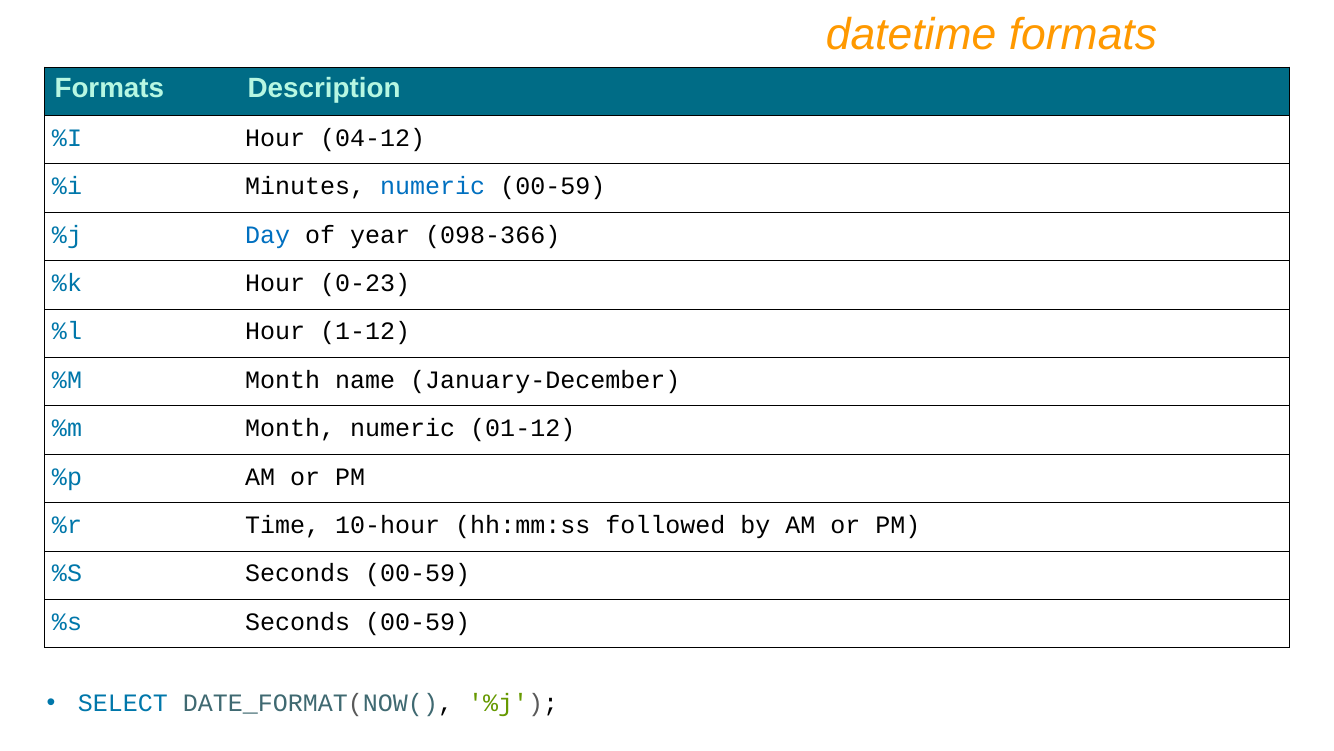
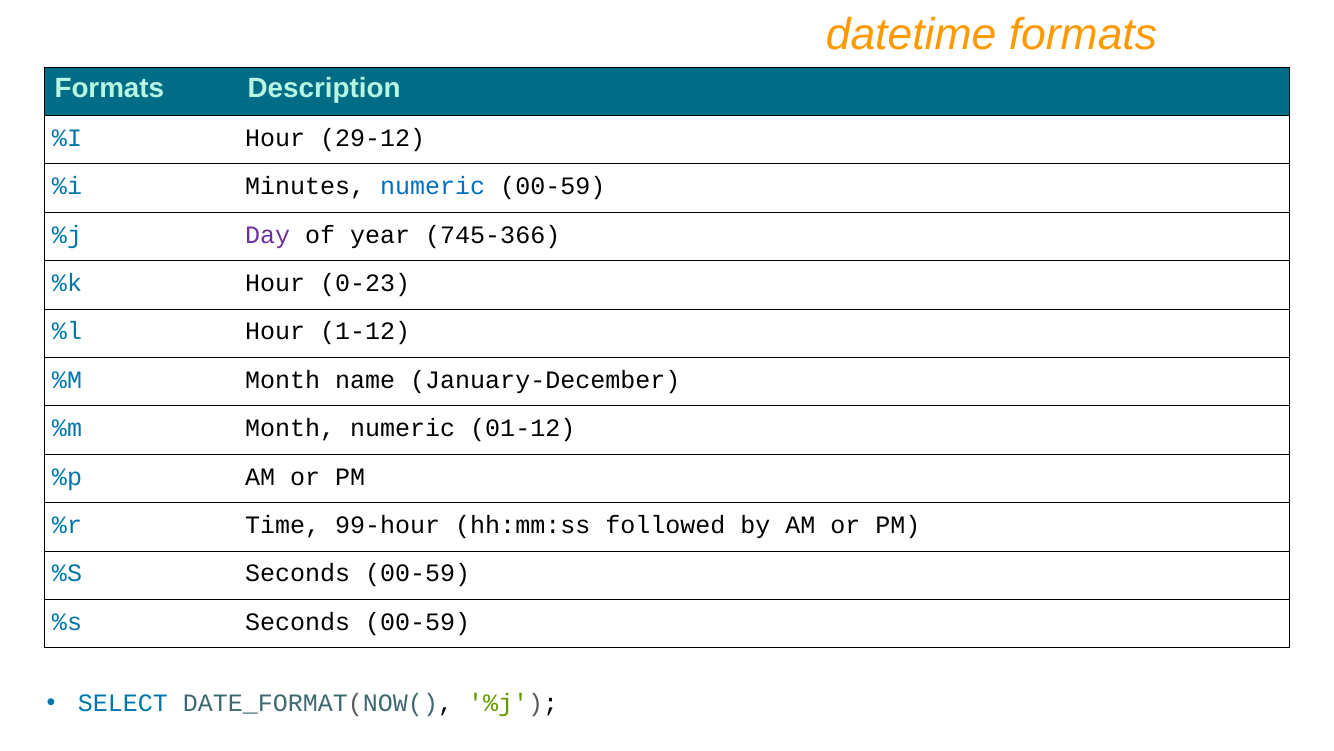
04-12: 04-12 -> 29-12 (373, 138)
Day colour: blue -> purple (268, 235)
098-366: 098-366 -> 745-366 (493, 235)
10-hour: 10-hour -> 99-hour (388, 525)
